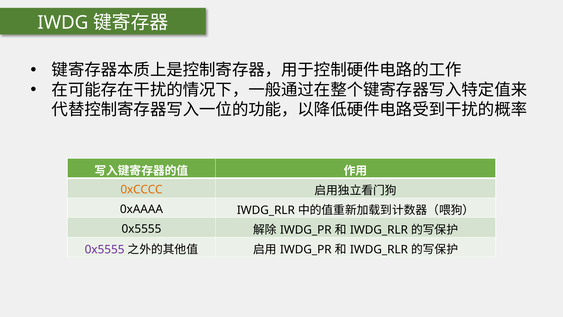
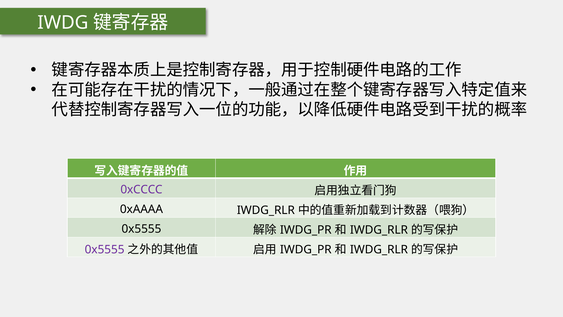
0xCCCC colour: orange -> purple (141, 189)
